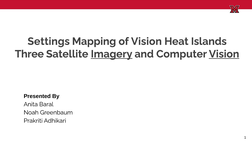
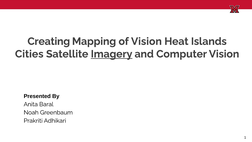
Settings: Settings -> Creating (49, 41)
Three: Three -> Cities (29, 54)
Vision underline: present -> none (224, 54)
